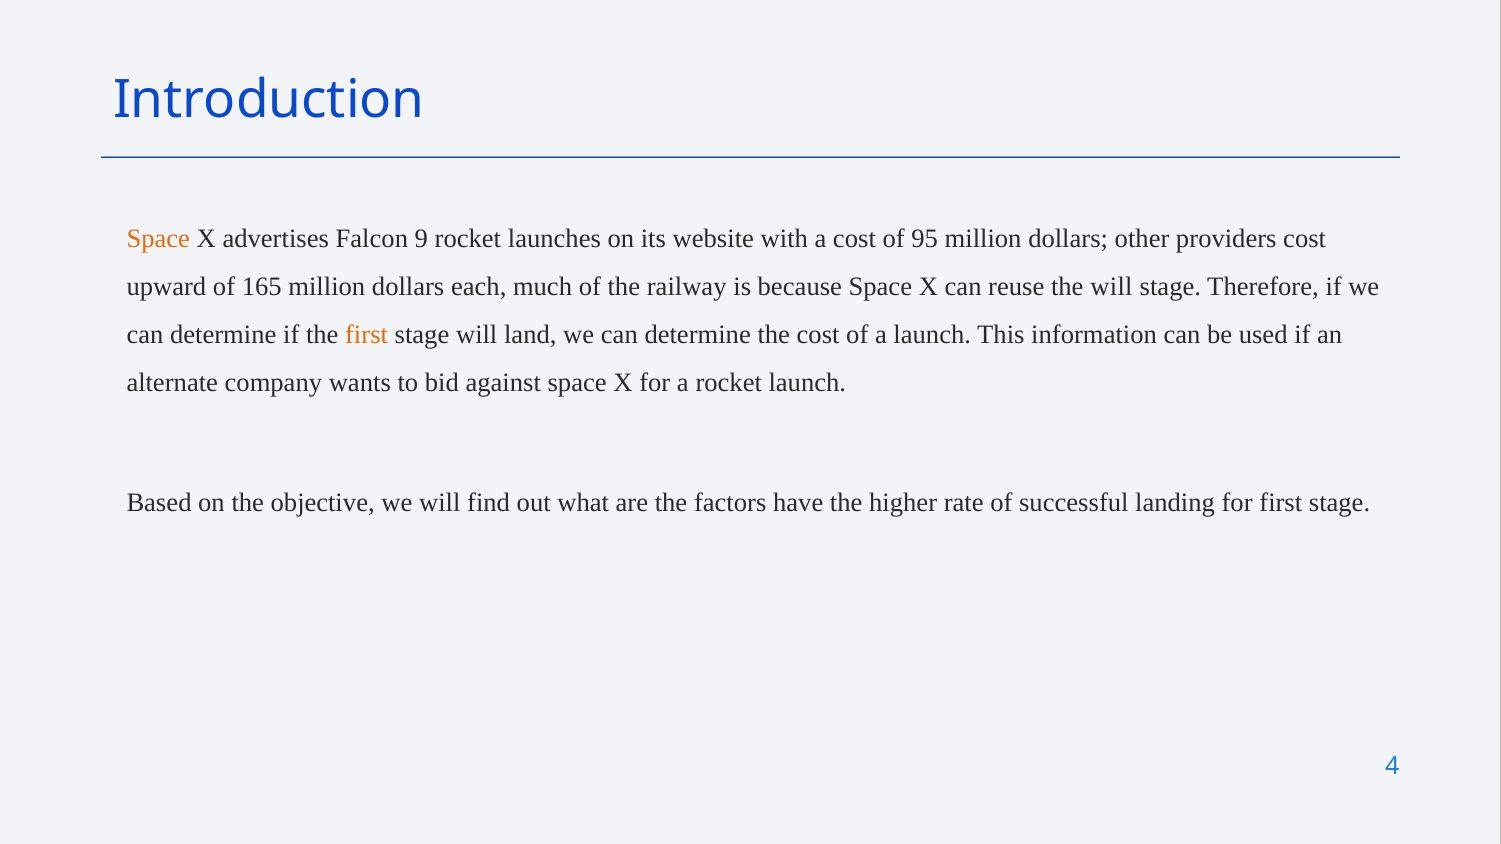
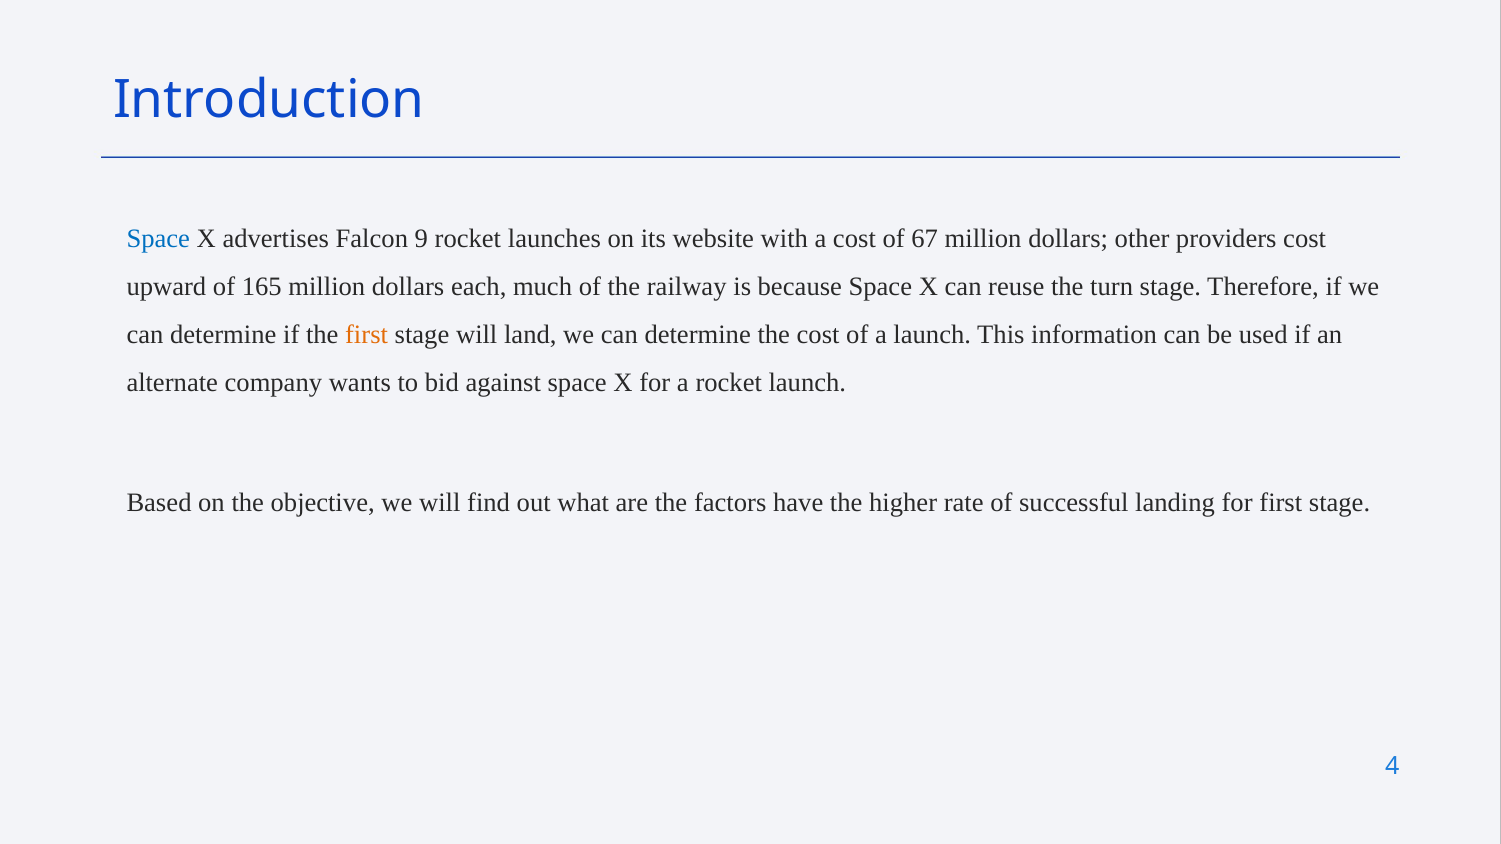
Space colour: orange -> blue (158, 239)
95: 95 -> 67 (925, 239)
the will: will -> turn (1112, 287)
